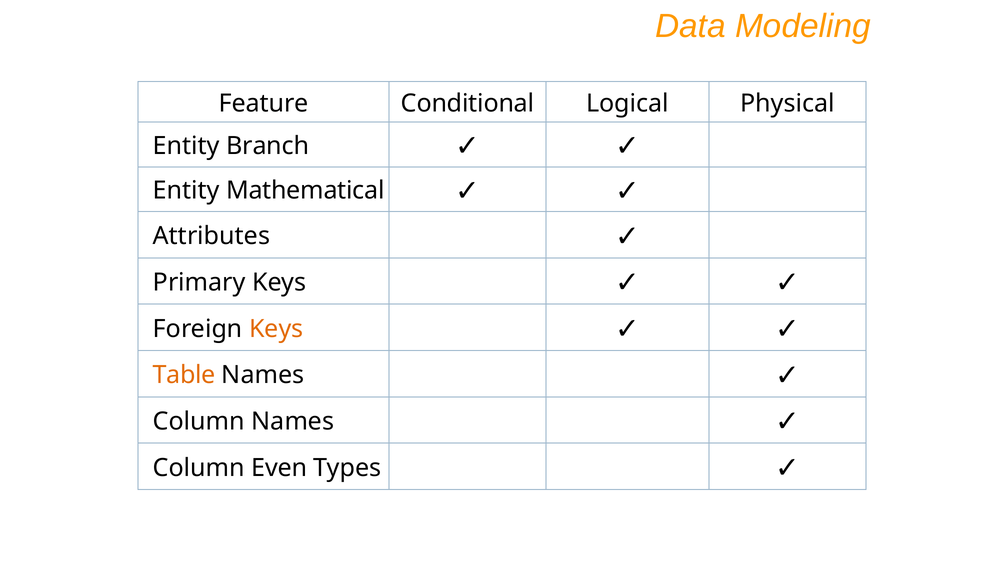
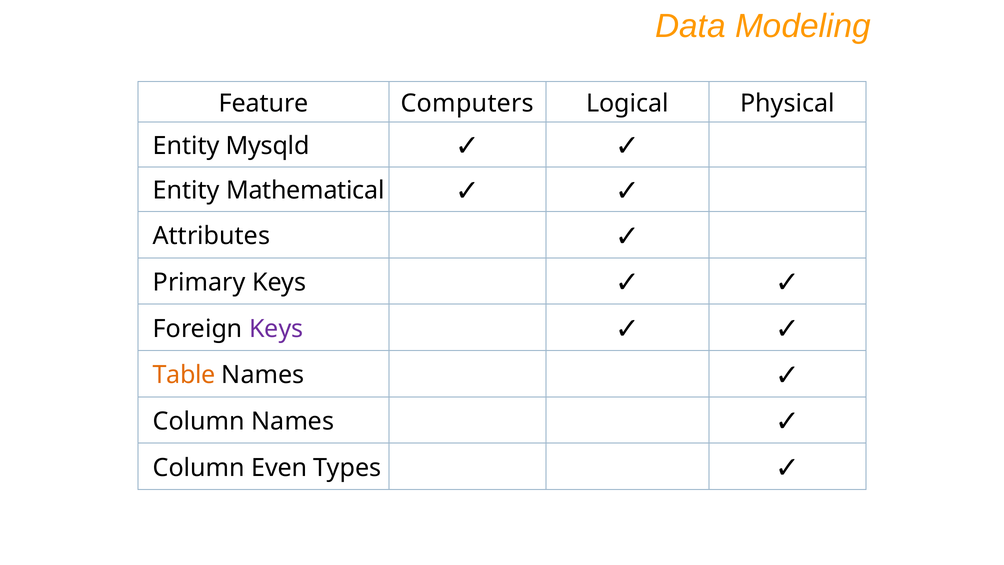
Conditional: Conditional -> Computers (467, 103)
Branch: Branch -> Mysqld (268, 146)
Keys colour: orange -> purple (276, 329)
